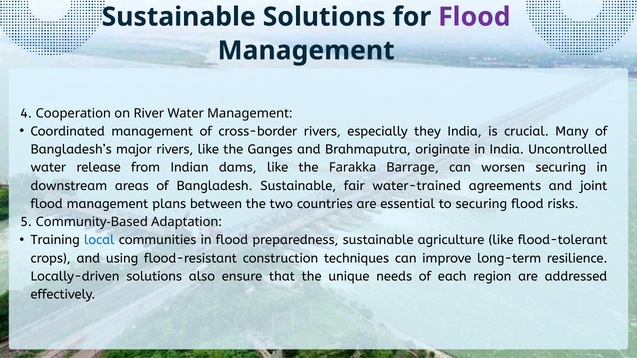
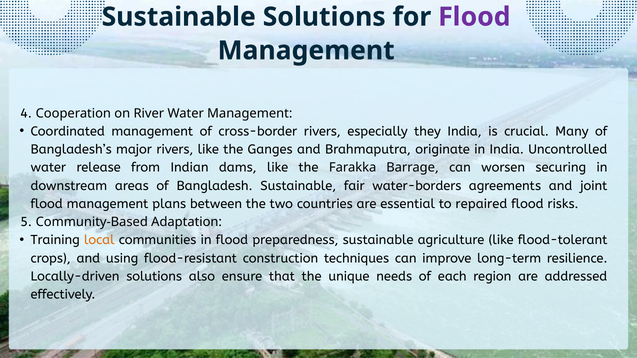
water-trained: water-trained -> water-borders (417, 186)
to securing: securing -> repaired (481, 204)
local colour: blue -> orange (99, 240)
